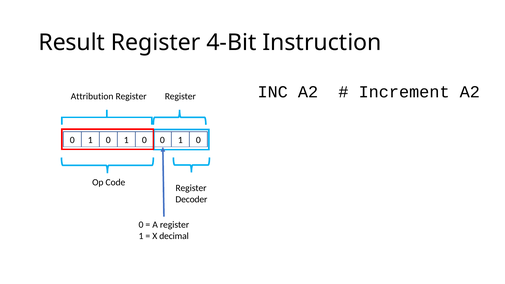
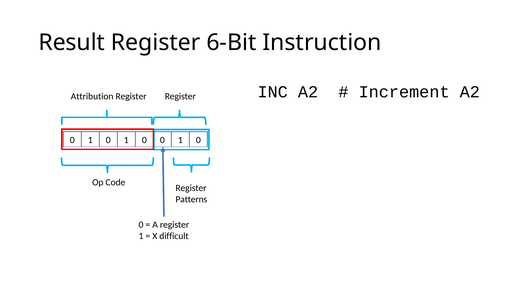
4-Bit: 4-Bit -> 6-Bit (231, 42)
Decoder: Decoder -> Patterns (191, 200)
decimal: decimal -> difficult (174, 236)
